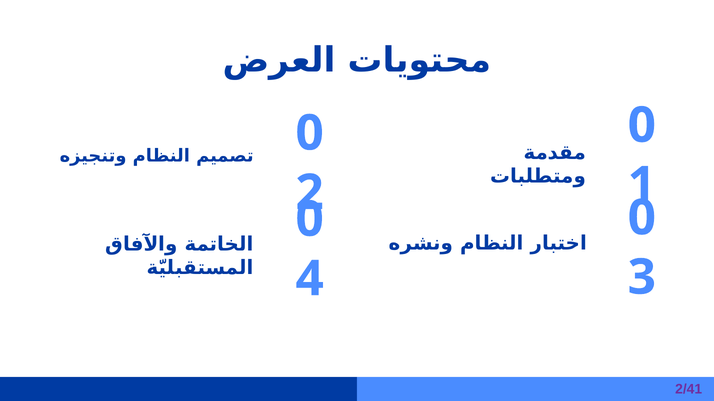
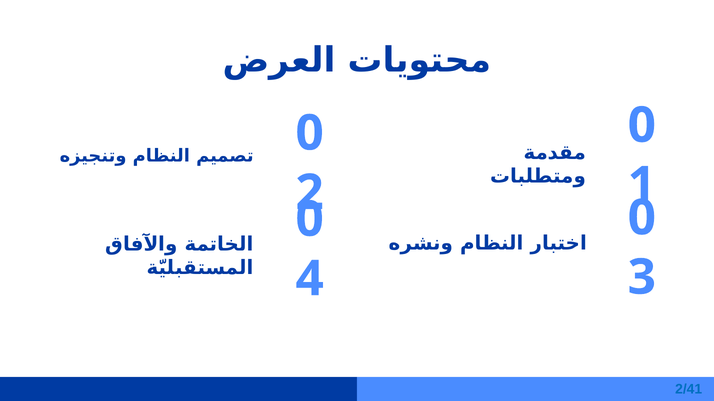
2/41 colour: purple -> blue (689, 390)
